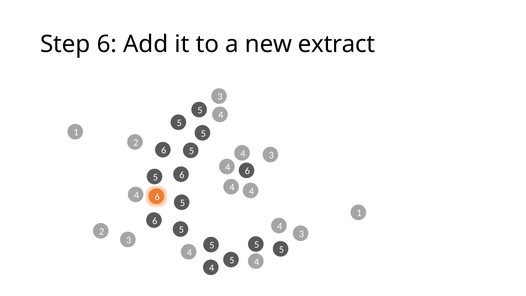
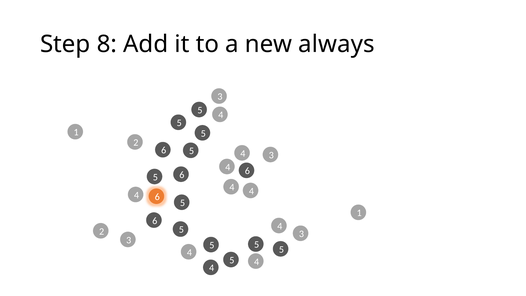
Step 6: 6 -> 8 (107, 44)
extract: extract -> always (336, 44)
